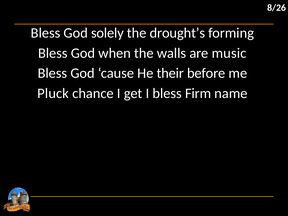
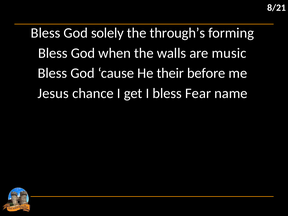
8/26: 8/26 -> 8/21 (277, 8)
drought’s: drought’s -> through’s (177, 33)
Pluck: Pluck -> Jesus (53, 93)
Firm: Firm -> Fear (198, 93)
